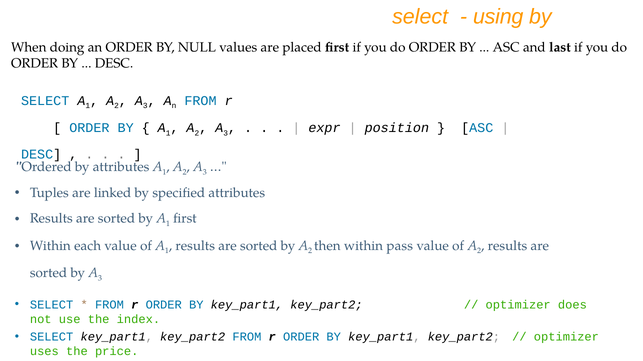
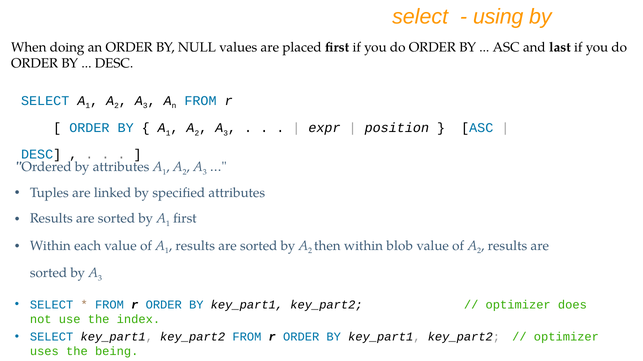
pass: pass -> blob (400, 246)
price: price -> being (117, 352)
